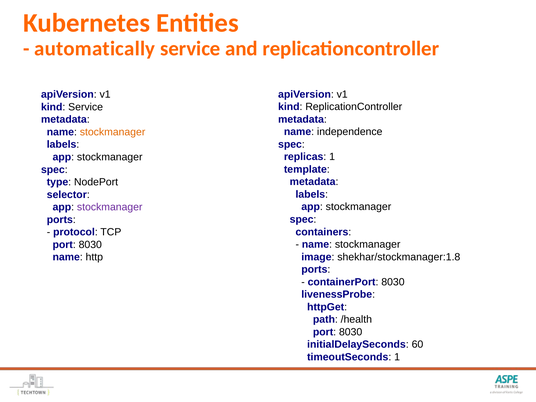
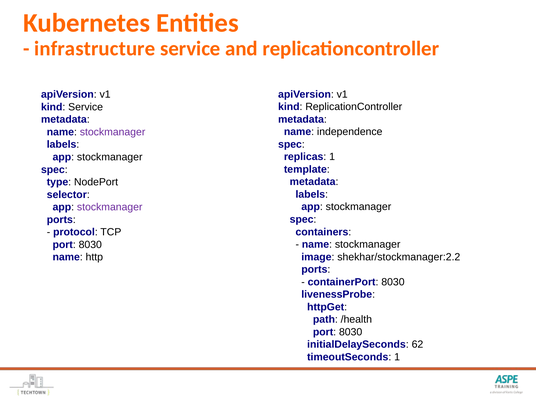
automatically: automatically -> infrastructure (95, 49)
stockmanager colour: orange -> purple (113, 132)
shekhar/stockmanager:1.8: shekhar/stockmanager:1.8 -> shekhar/stockmanager:2.2 (399, 257)
60: 60 -> 62 (417, 345)
